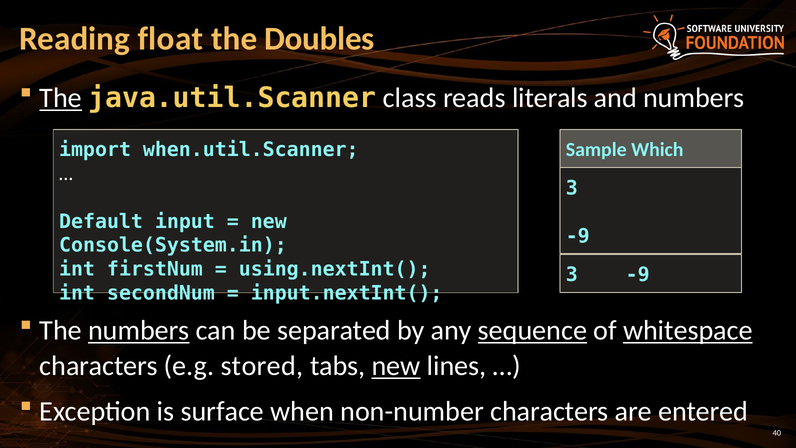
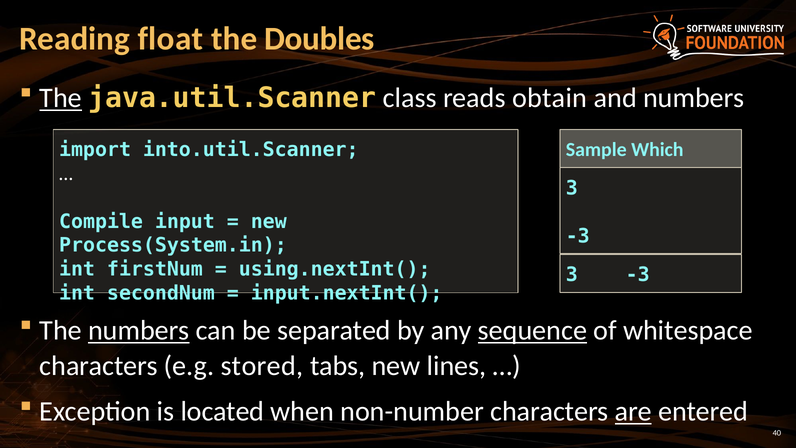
literals: literals -> obtain (550, 98)
when.util.Scanner: when.util.Scanner -> into.util.Scanner (251, 150)
Default: Default -> Compile (101, 221)
-9: -9 -> -3 (578, 236)
Console(System.in: Console(System.in -> Process(System.in (173, 245)
-9: -9 -> -3 (638, 275)
whitespace underline: present -> none (688, 330)
new underline: present -> none (396, 366)
surface: surface -> located (222, 411)
are underline: none -> present (633, 411)
